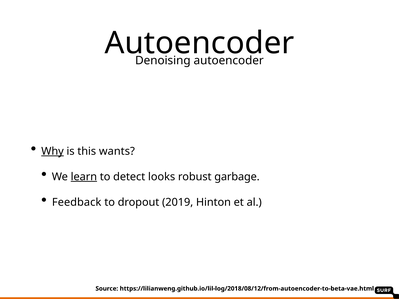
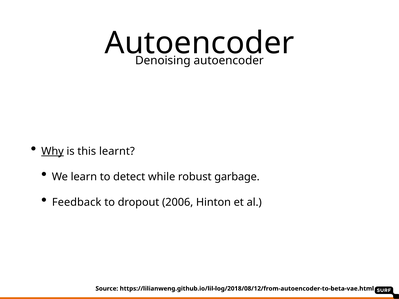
wants: wants -> learnt (117, 151)
learn underline: present -> none (84, 177)
looks: looks -> while (162, 177)
2019: 2019 -> 2006 (178, 202)
